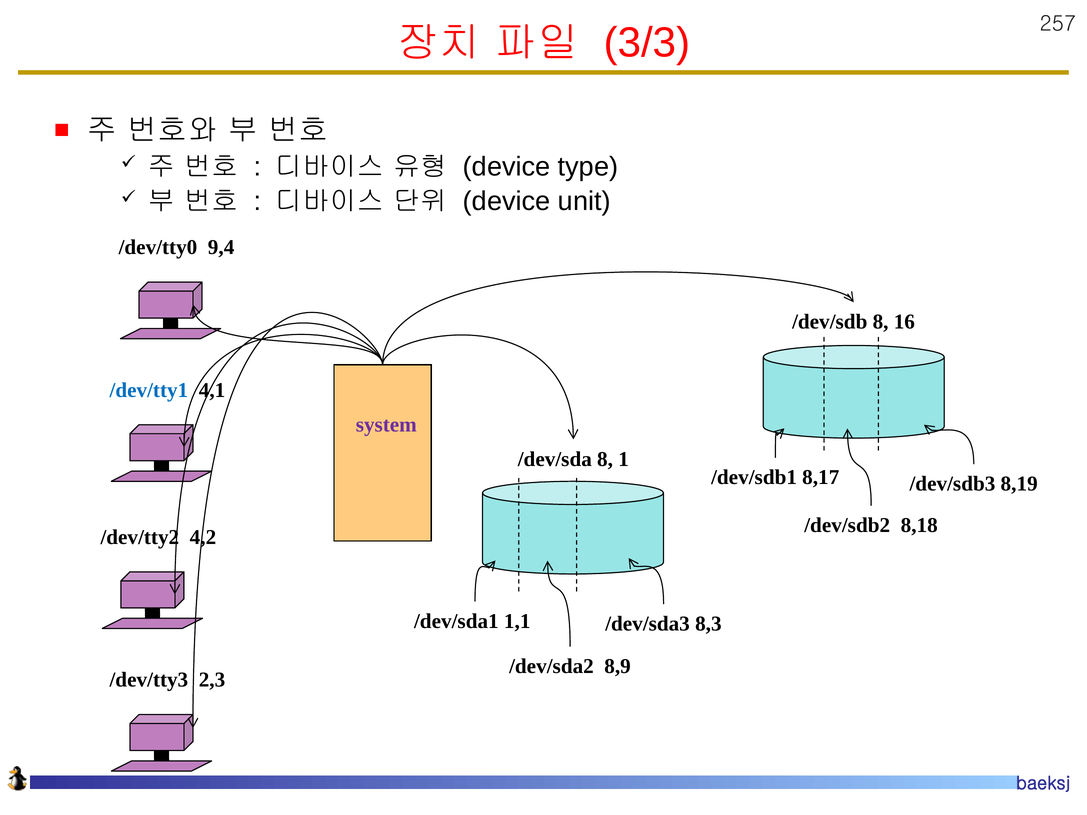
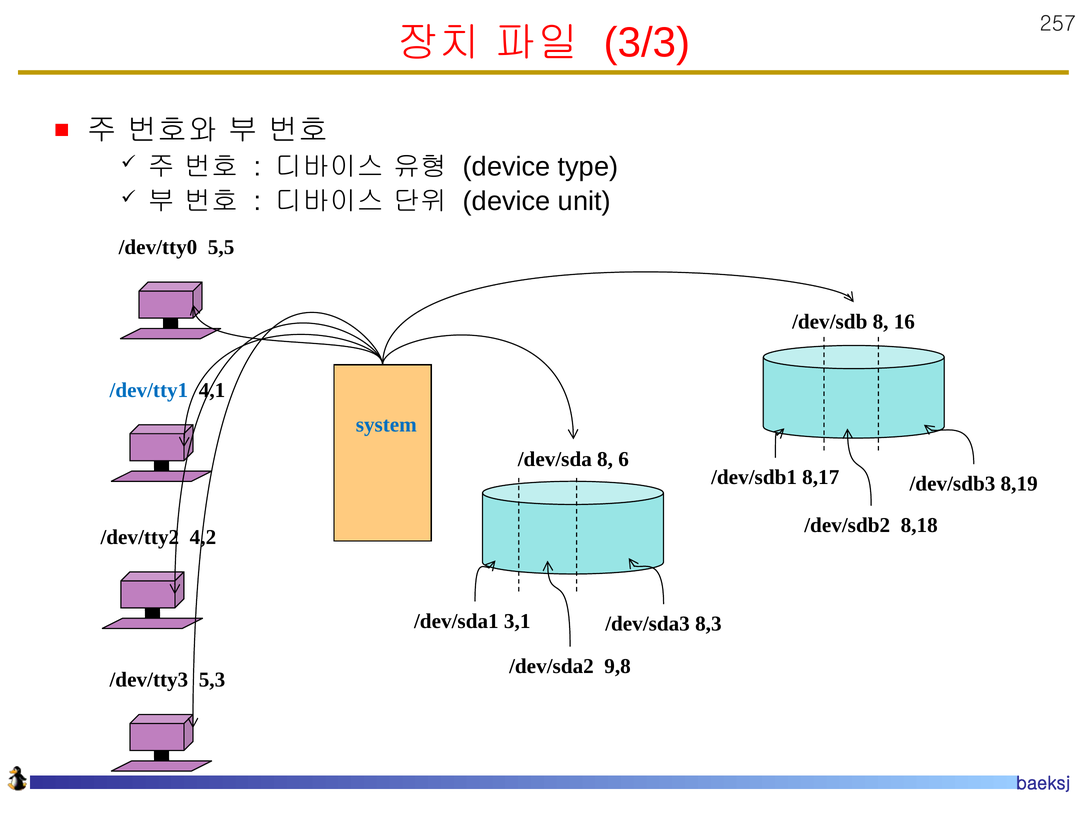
9,4: 9,4 -> 5,5 (221, 248)
system colour: purple -> blue (386, 425)
1: 1 -> 6 (624, 459)
1,1: 1,1 -> 3,1 (517, 621)
8,9: 8,9 -> 9,8 (618, 667)
2,3: 2,3 -> 5,3 (212, 680)
